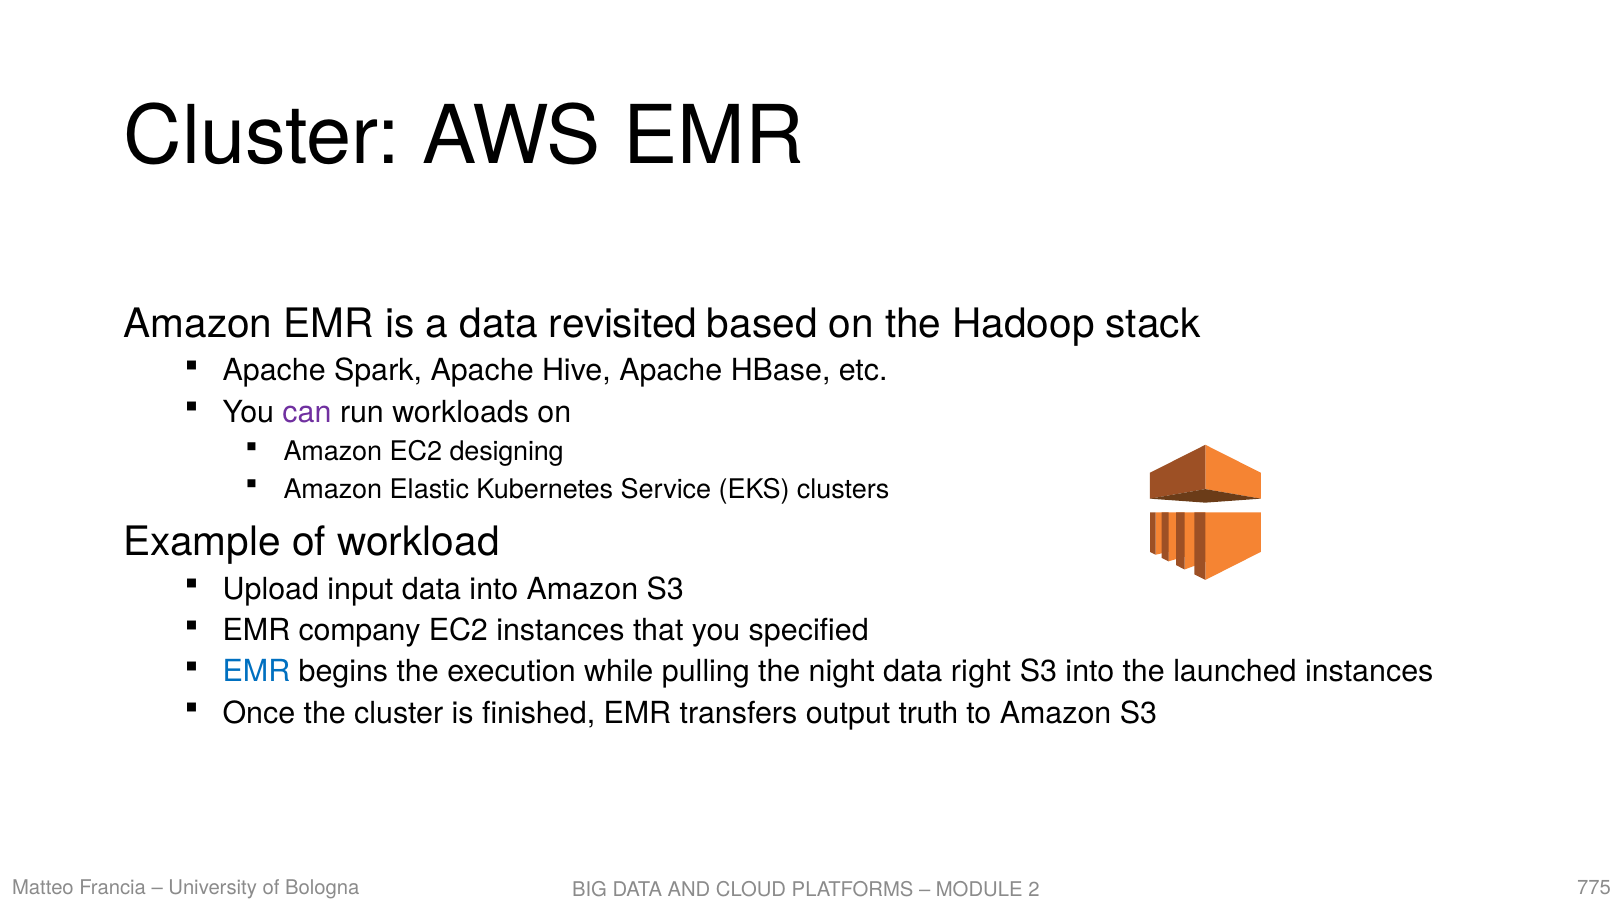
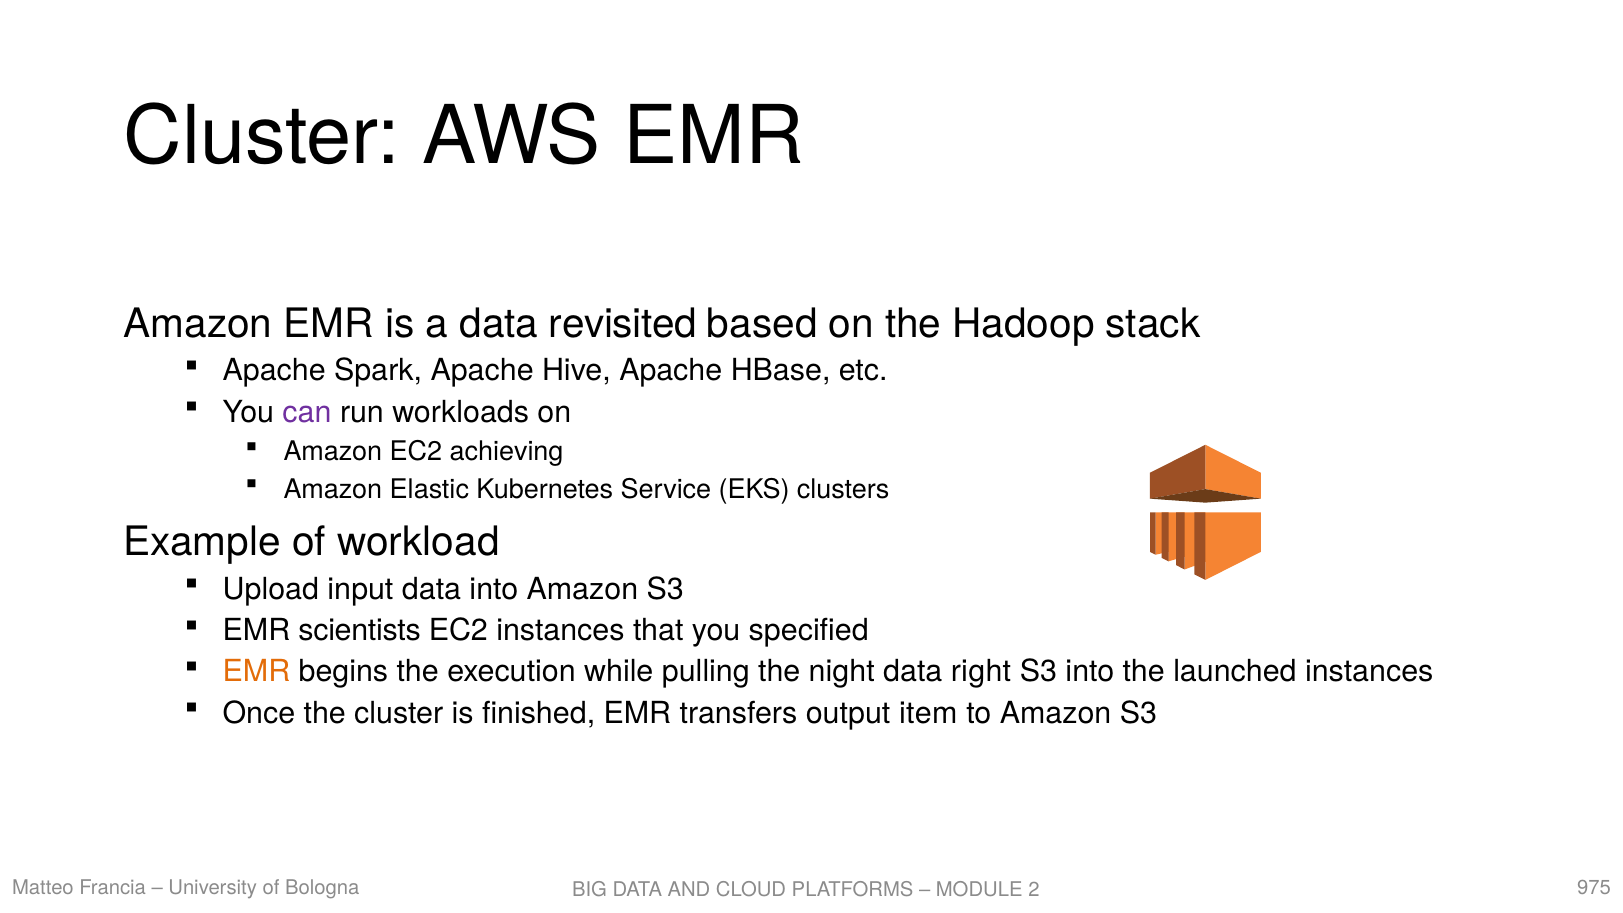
designing: designing -> achieving (507, 451)
company: company -> scientists (360, 631)
EMR colour: blue -> orange (256, 672)
truth: truth -> item (928, 713)
775: 775 -> 975 (1594, 888)
